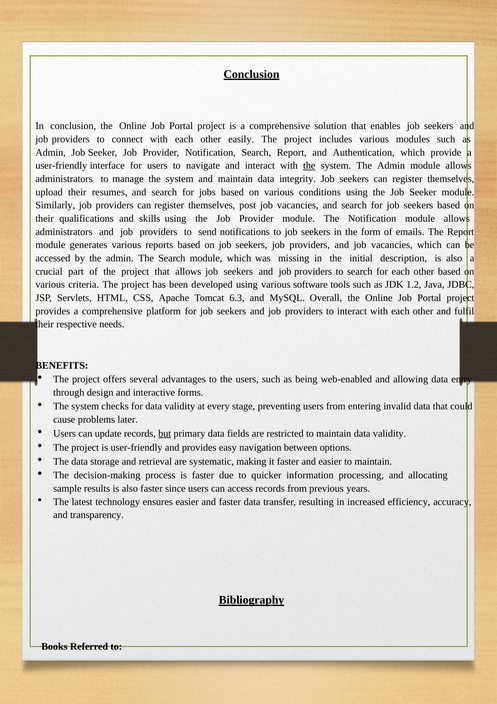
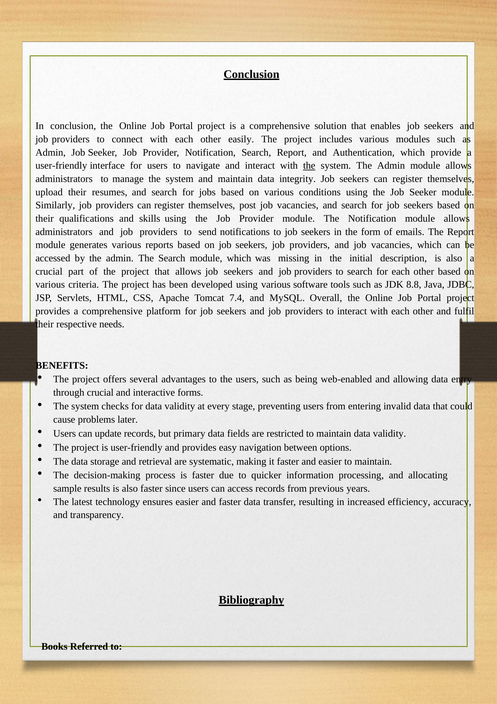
1.2: 1.2 -> 8.8 (414, 284)
6.3: 6.3 -> 7.4 (237, 298)
through design: design -> crucial (100, 392)
but underline: present -> none (165, 433)
